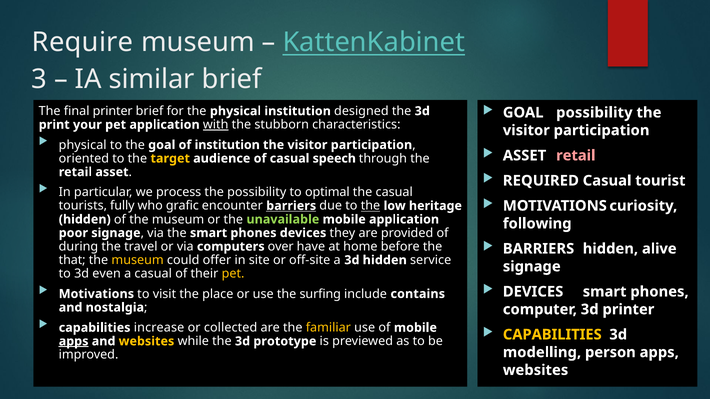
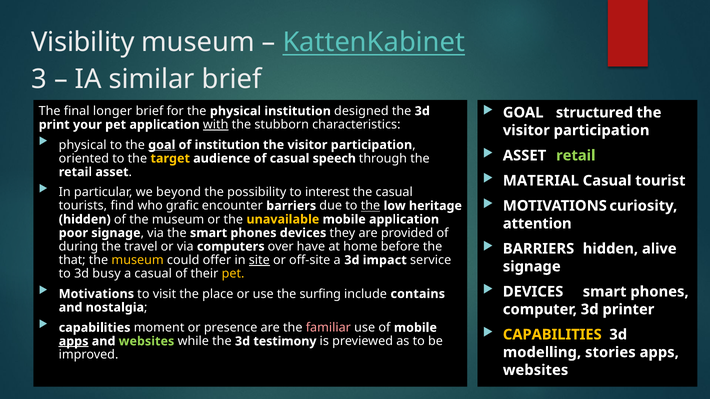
Require: Require -> Visibility (83, 42)
GOAL possibility: possibility -> structured (594, 113)
final printer: printer -> longer (113, 111)
goal underline: none -> present (162, 145)
retail colour: pink -> light green (576, 156)
REQUIRED: REQUIRED -> MATERIAL (541, 181)
process: process -> beyond (179, 192)
optimal: optimal -> interest (327, 192)
fully: fully -> find (122, 206)
barriers underline: present -> none (291, 206)
unavailable colour: light green -> yellow (283, 220)
following: following -> attention (537, 224)
site underline: none -> present (259, 260)
3d hidden: hidden -> impact (385, 260)
even: even -> busy (107, 274)
increase: increase -> moment (159, 328)
collected: collected -> presence (231, 328)
familiar colour: yellow -> pink (328, 328)
websites colour: yellow -> light green (146, 342)
prototype: prototype -> testimony (285, 342)
person: person -> stories (610, 353)
